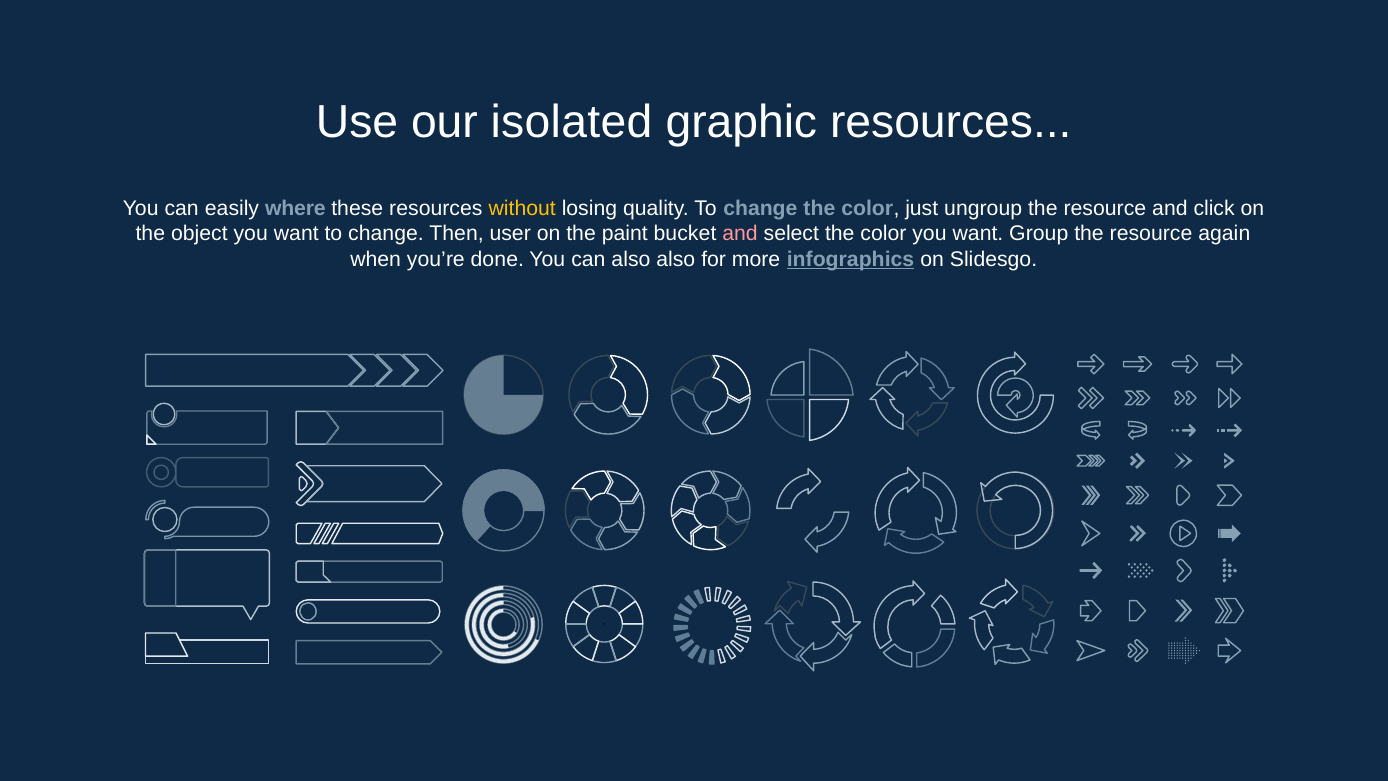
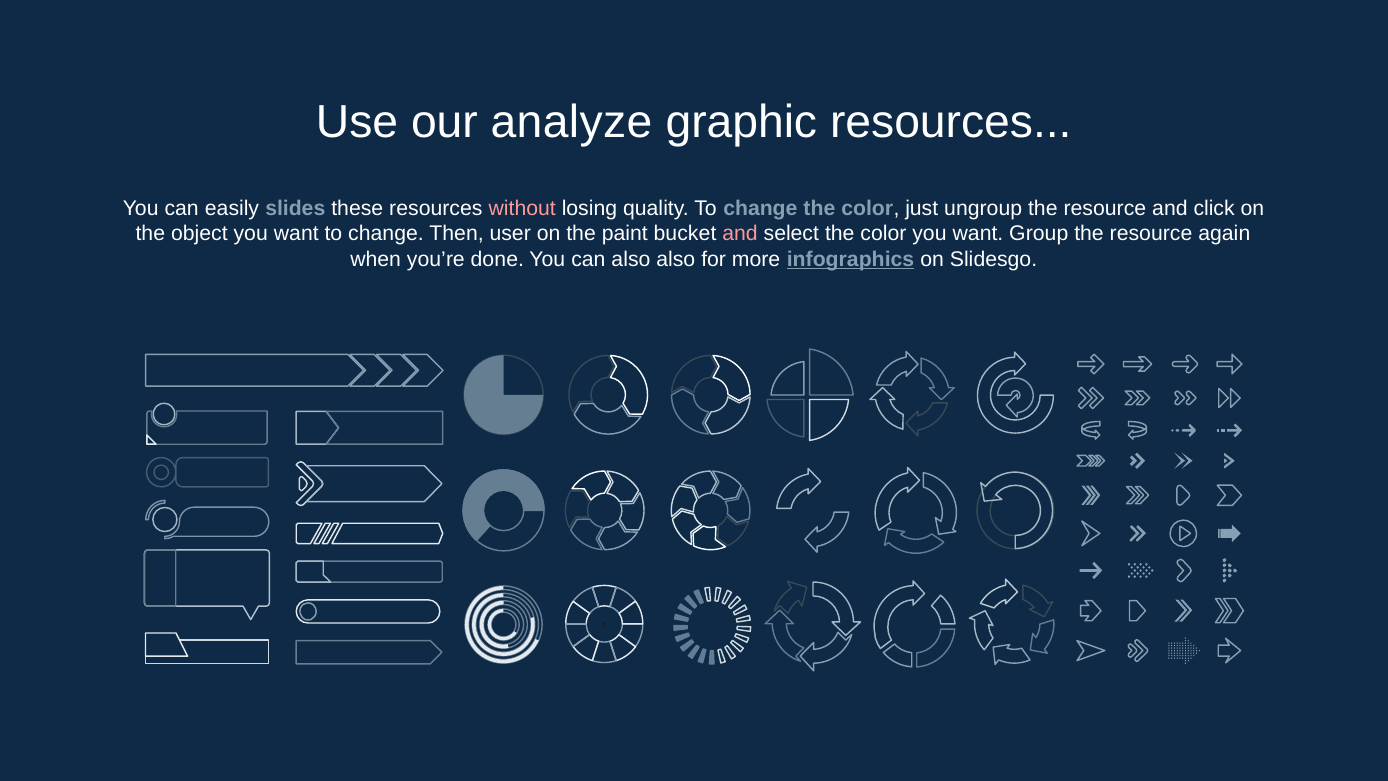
isolated: isolated -> analyze (571, 122)
where: where -> slides (295, 208)
without colour: yellow -> pink (522, 208)
